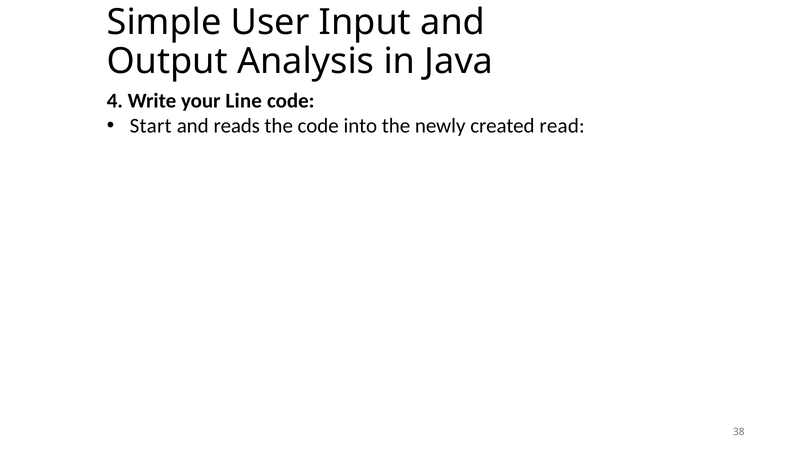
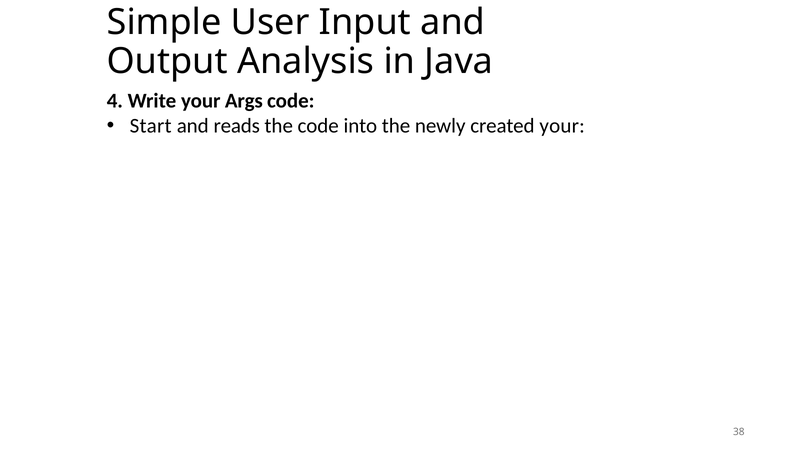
Line: Line -> Args (244, 101)
created read: read -> your (562, 126)
